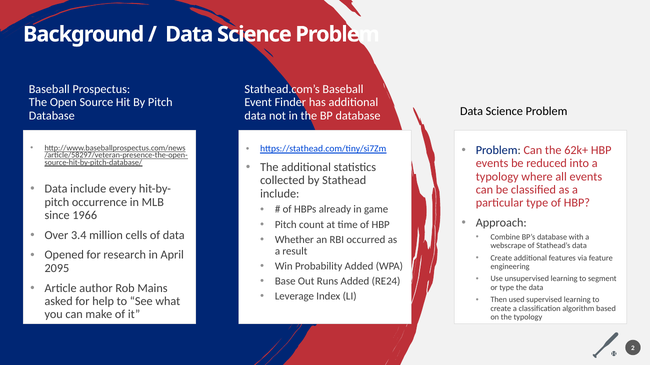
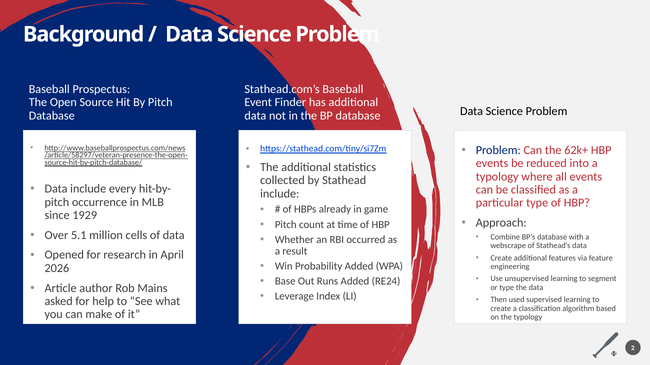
1966: 1966 -> 1929 (85, 216)
3.4: 3.4 -> 5.1 (79, 235)
2095: 2095 -> 2026 (57, 269)
